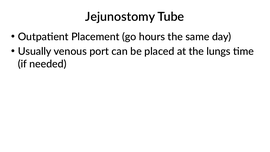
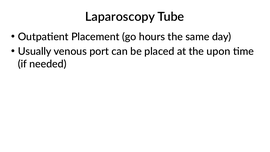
Jejunostomy: Jejunostomy -> Laparoscopy (120, 17)
lungs: lungs -> upon (218, 51)
